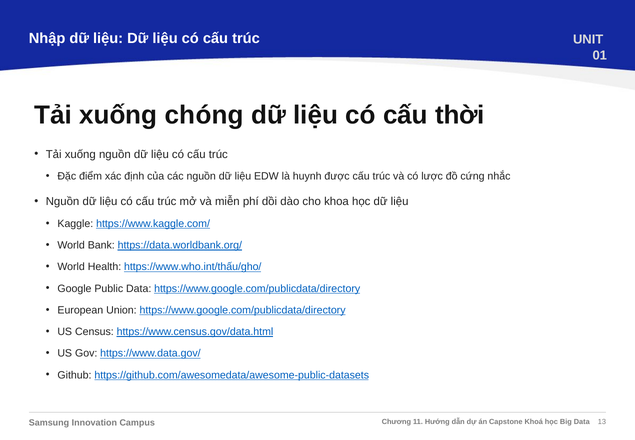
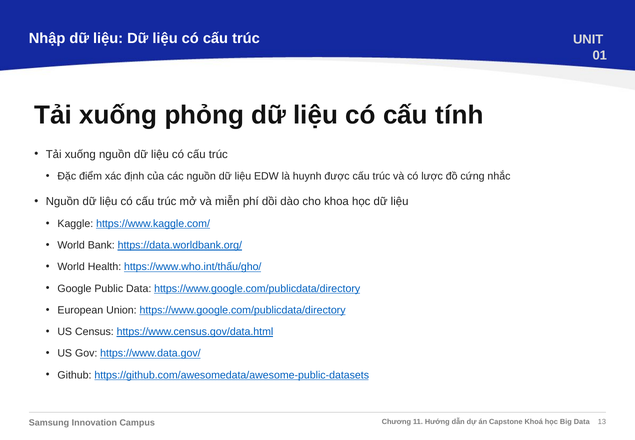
chóng: chóng -> phỏng (204, 115)
thời: thời -> tính (460, 115)
